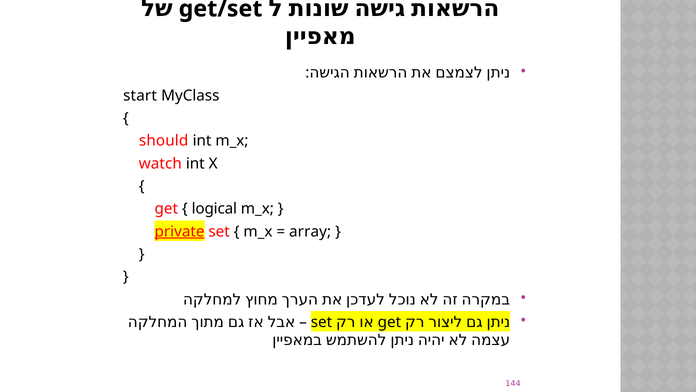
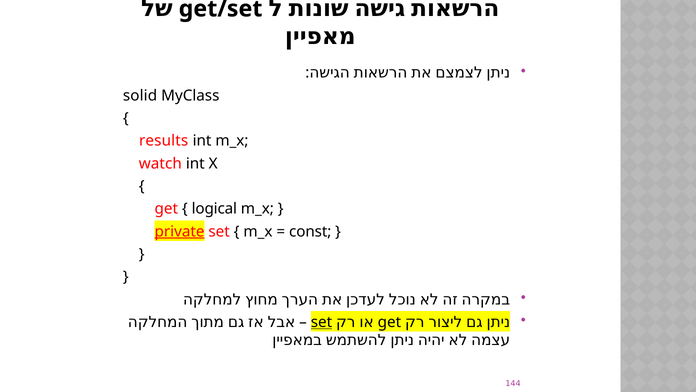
start: start -> solid (140, 95)
should: should -> results (164, 141)
array: array -> const (310, 231)
set underline: none -> present (322, 322)
